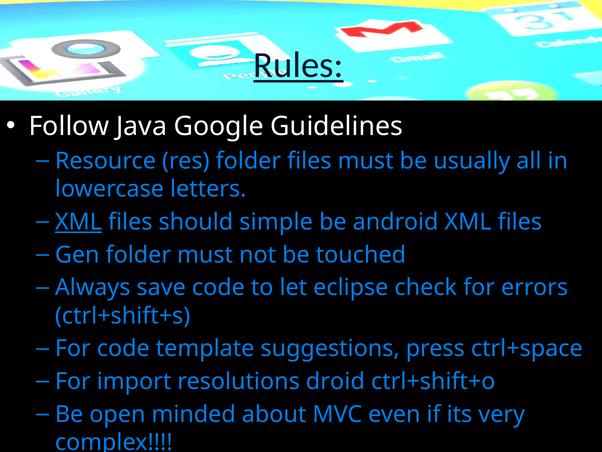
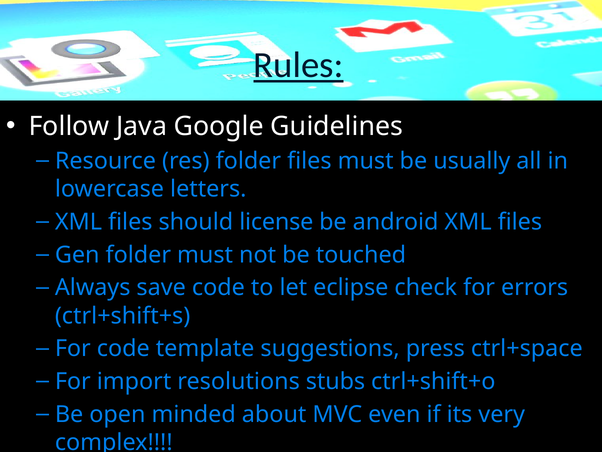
XML underline: present -> none (79, 222)
simple: simple -> license (276, 222)
droid: droid -> stubs (336, 381)
